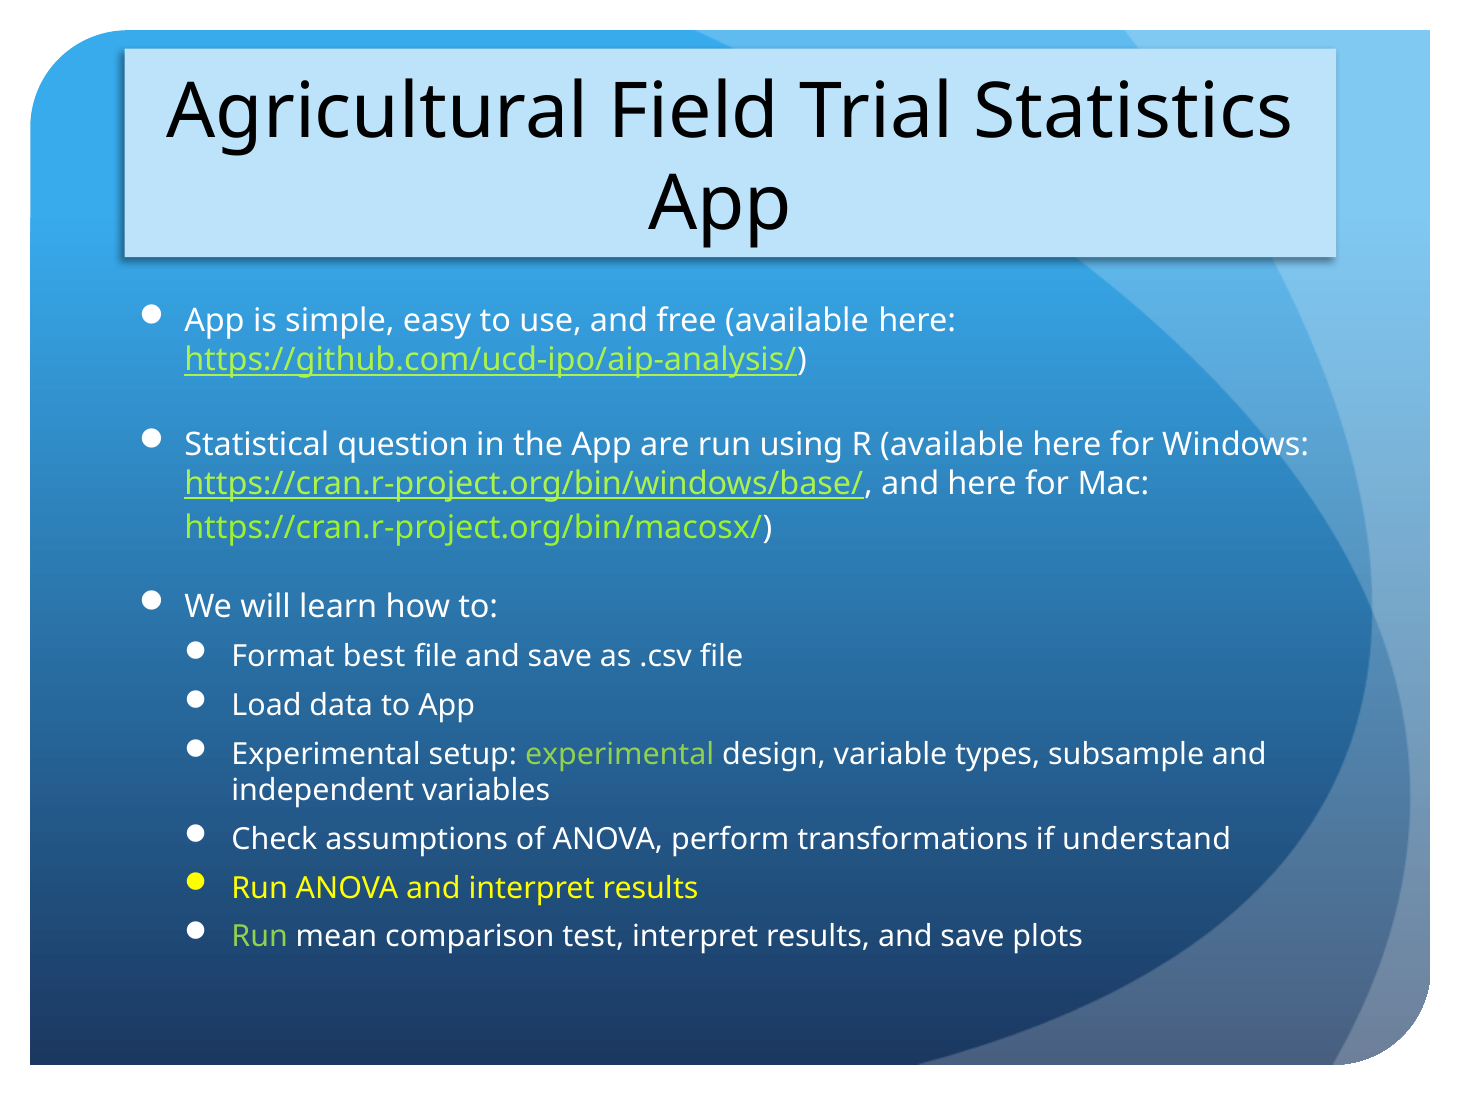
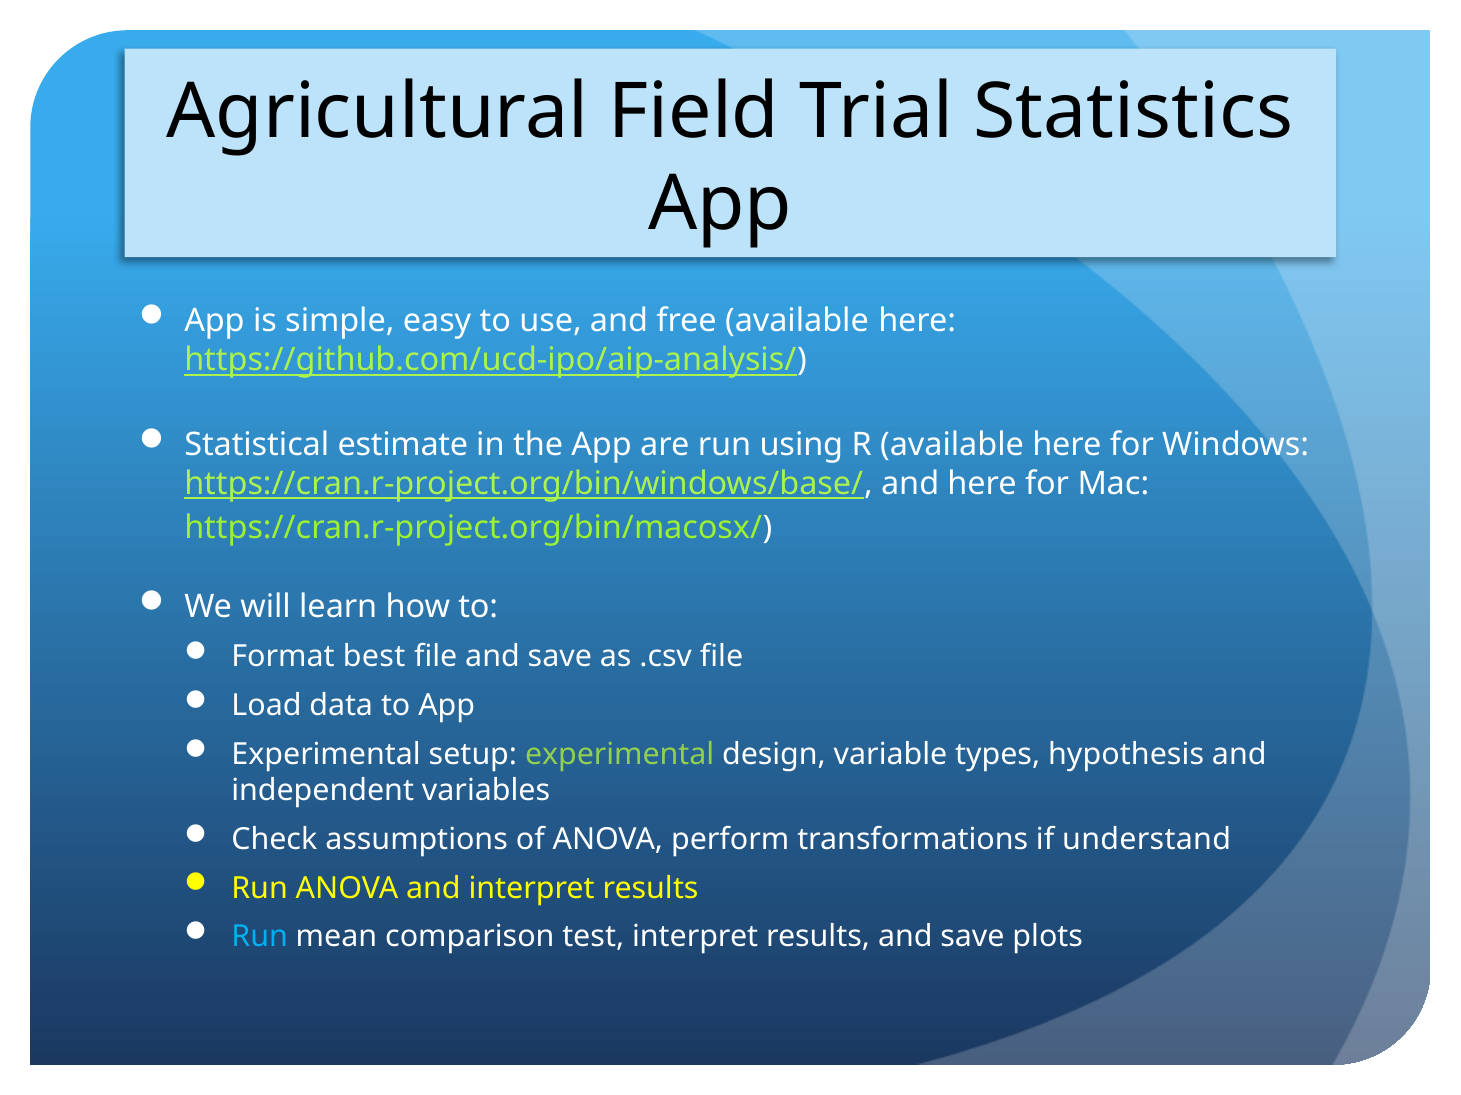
question: question -> estimate (403, 445)
subsample: subsample -> hypothesis (1126, 755)
Run colour: light green -> light blue (260, 937)
